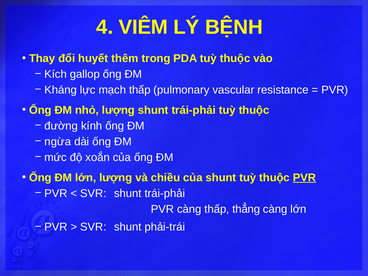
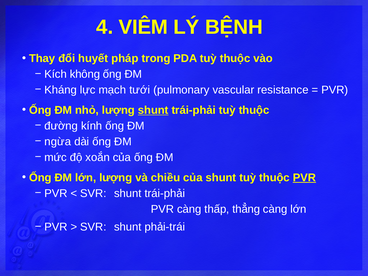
thêm: thêm -> pháp (125, 58)
gallop: gallop -> không (85, 74)
mạch thấp: thấp -> tưới (140, 90)
shunt underline: none -> present (153, 110)
